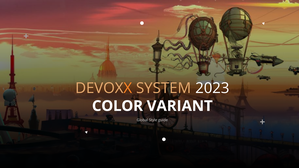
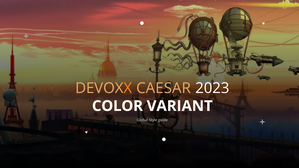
SYSTEM: SYSTEM -> CAESAR (164, 88)
